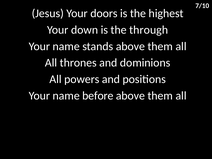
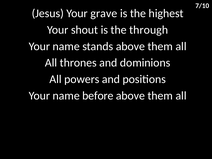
doors: doors -> grave (104, 13)
down: down -> shout (85, 30)
